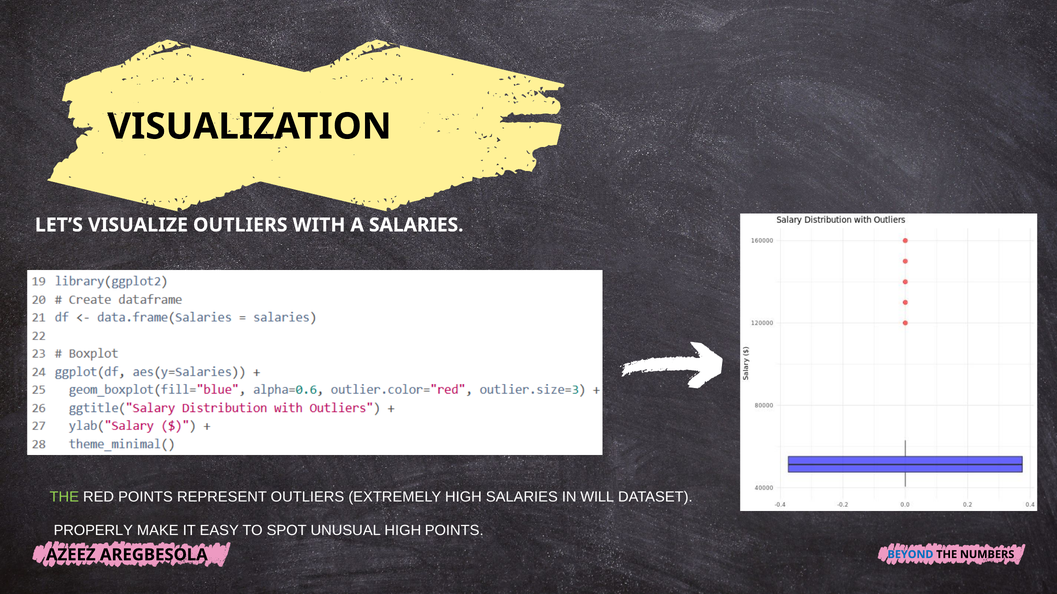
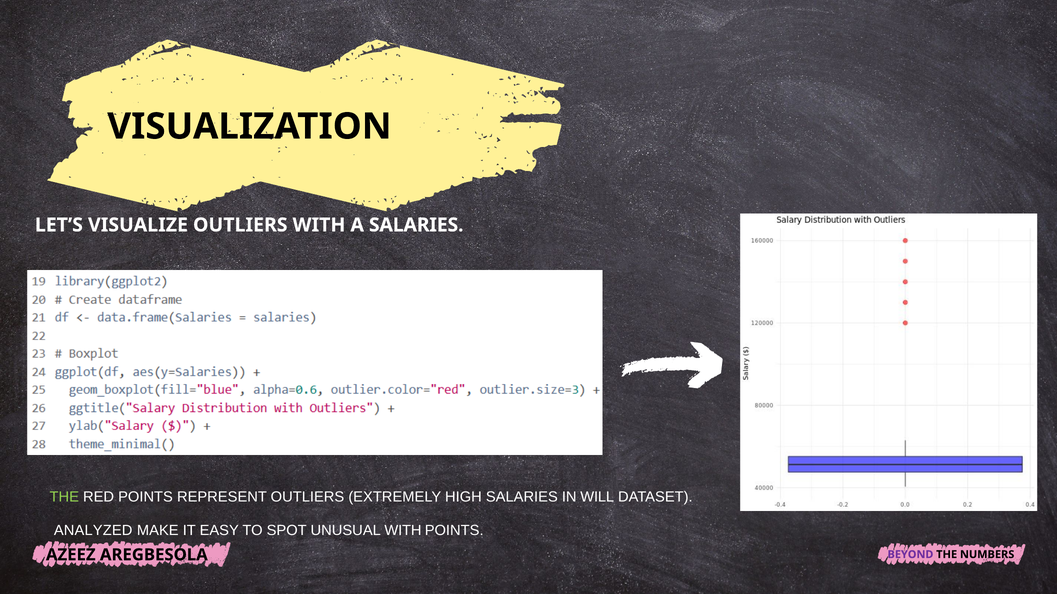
PROPERLY: PROPERLY -> ANALYZED (93, 531)
UNUSUAL HIGH: HIGH -> WITH (403, 531)
BEYOND colour: blue -> purple (910, 555)
